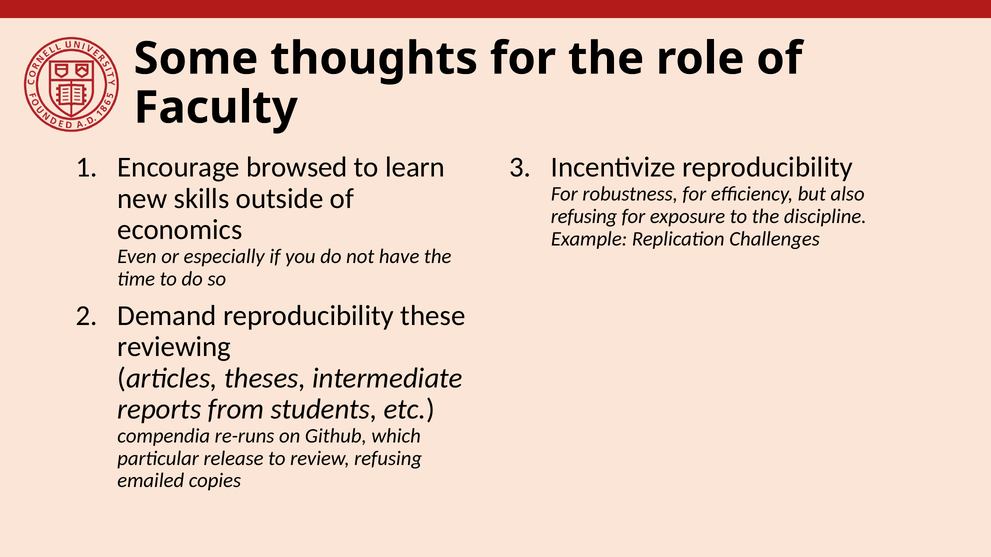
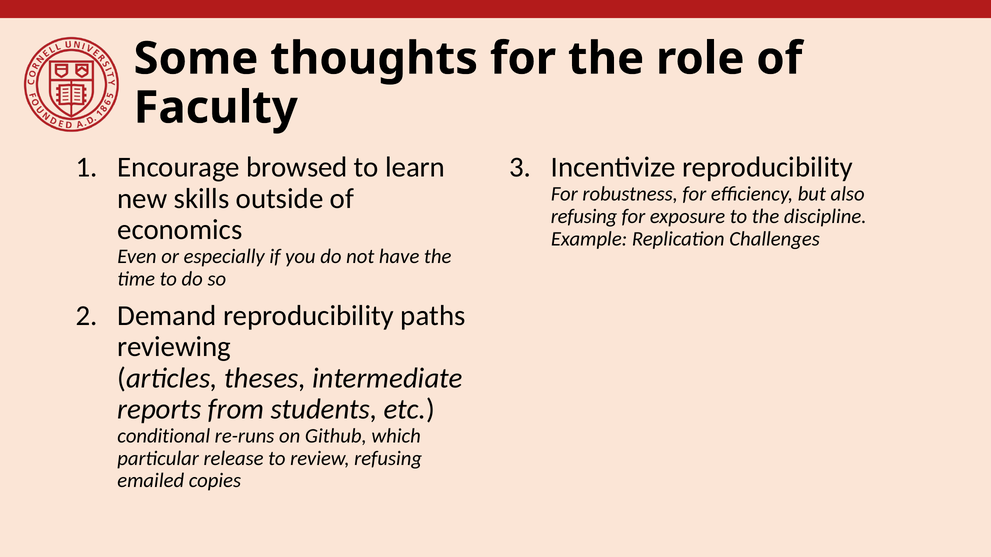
these: these -> paths (433, 316)
compendia: compendia -> conditional (164, 436)
